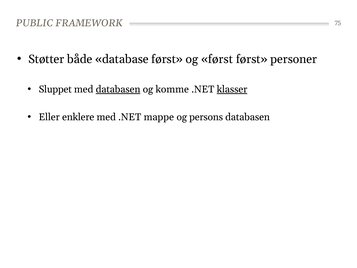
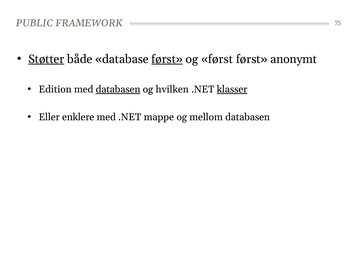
Støtter underline: none -> present (46, 59)
først underline: none -> present (167, 59)
personer: personer -> anonymt (294, 59)
Sluppet: Sluppet -> Edition (55, 89)
komme: komme -> hvilken (172, 89)
persons: persons -> mellom (206, 117)
